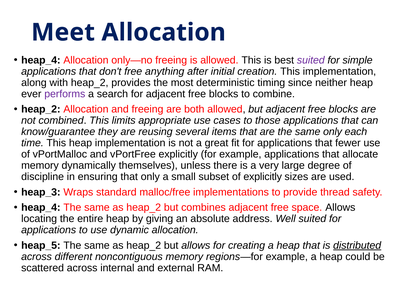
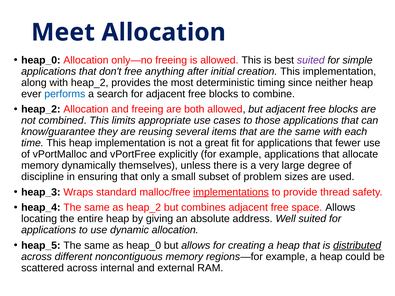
heap_4: heap_4 -> heap_0 (41, 60)
performs colour: purple -> blue (65, 94)
same only: only -> with (333, 132)
of explicitly: explicitly -> problem (263, 177)
implementations underline: none -> present (231, 192)
heap_2: heap_2 -> heap_0 (144, 246)
